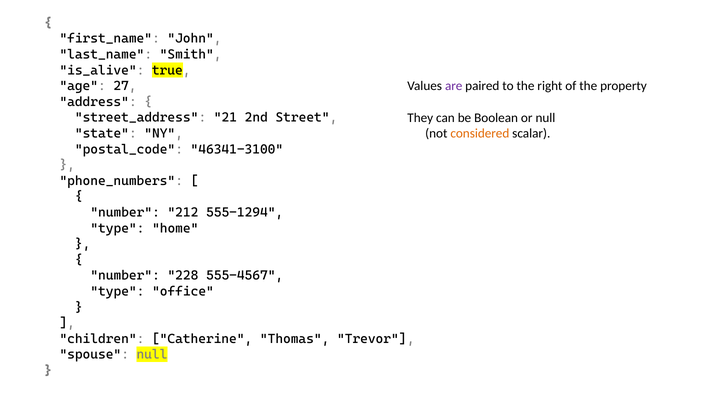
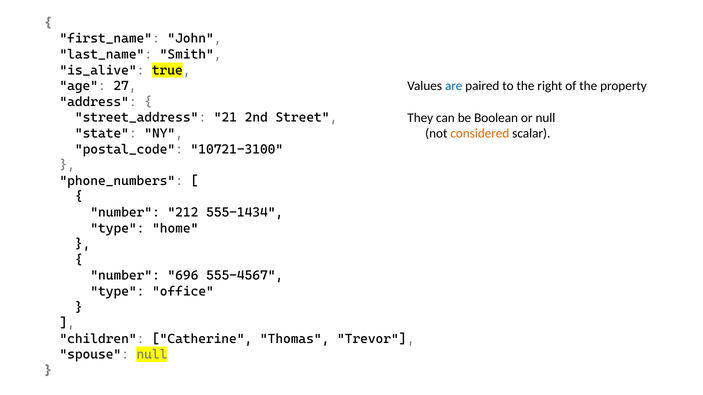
are colour: purple -> blue (454, 86)
46341-3100: 46341-3100 -> 10721-3100 (237, 149)
555-1294: 555-1294 -> 555-1434 (245, 213)
228: 228 -> 696 (183, 276)
